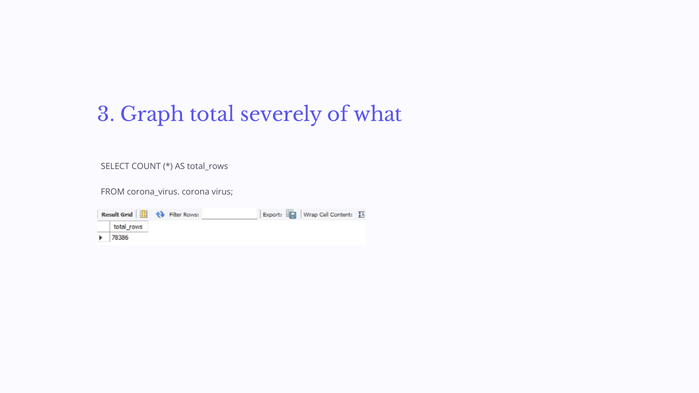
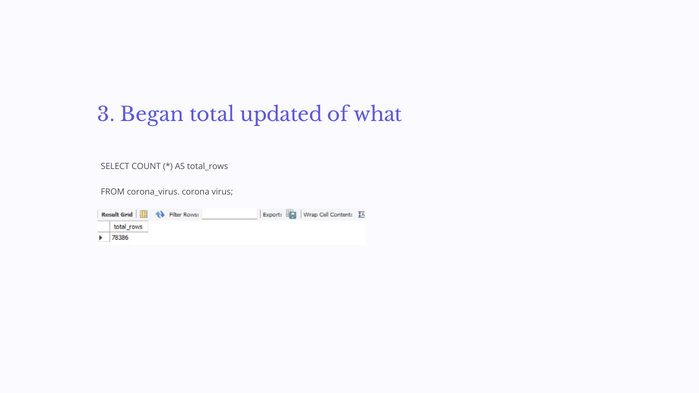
Graph: Graph -> Began (152, 115)
severely: severely -> updated (281, 115)
